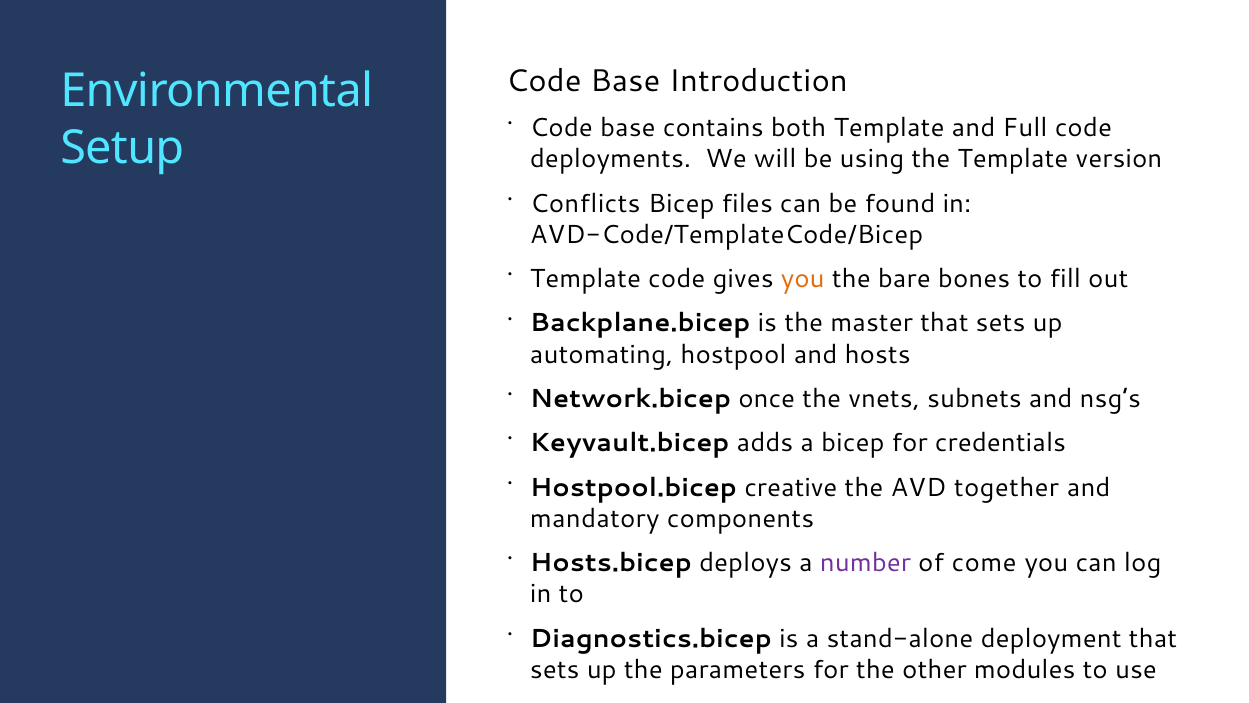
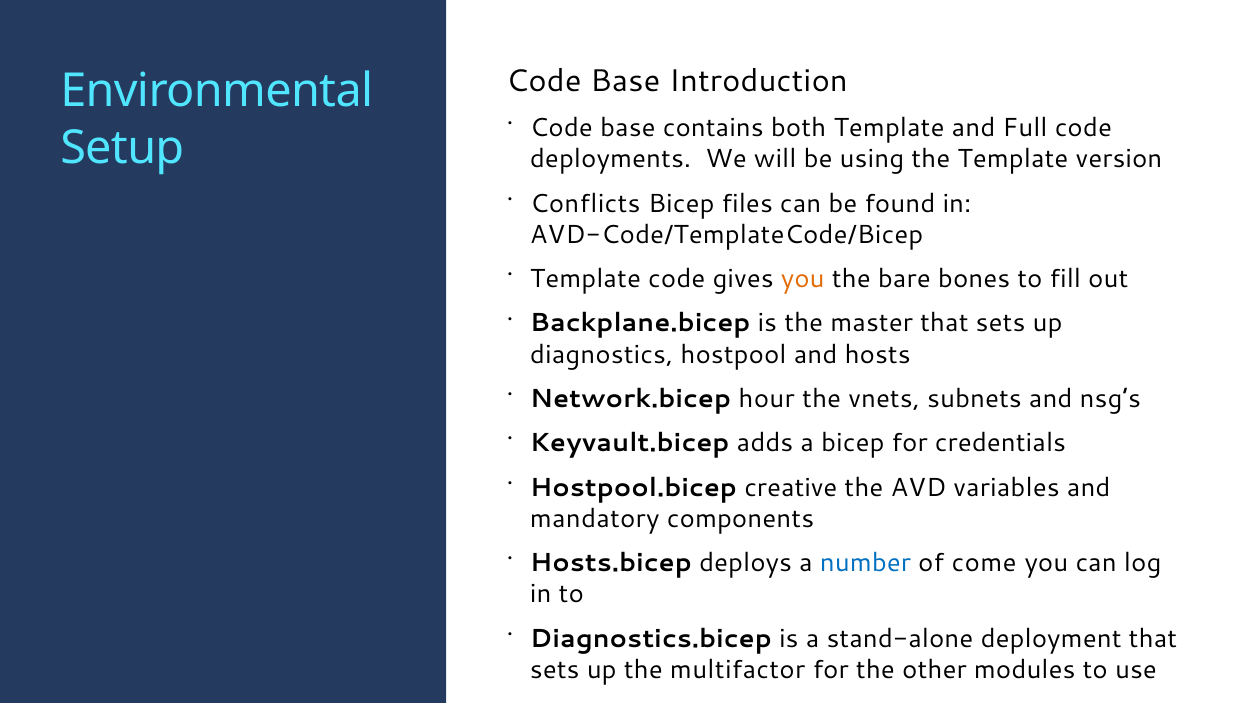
automating: automating -> diagnostics (602, 354)
once: once -> hour (767, 399)
together: together -> variables (1007, 487)
number colour: purple -> blue (866, 563)
parameters: parameters -> multifactor (738, 669)
